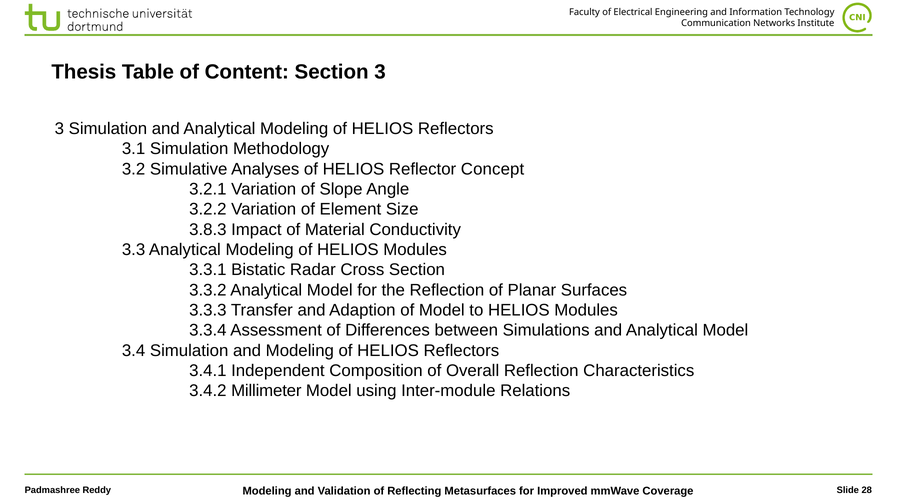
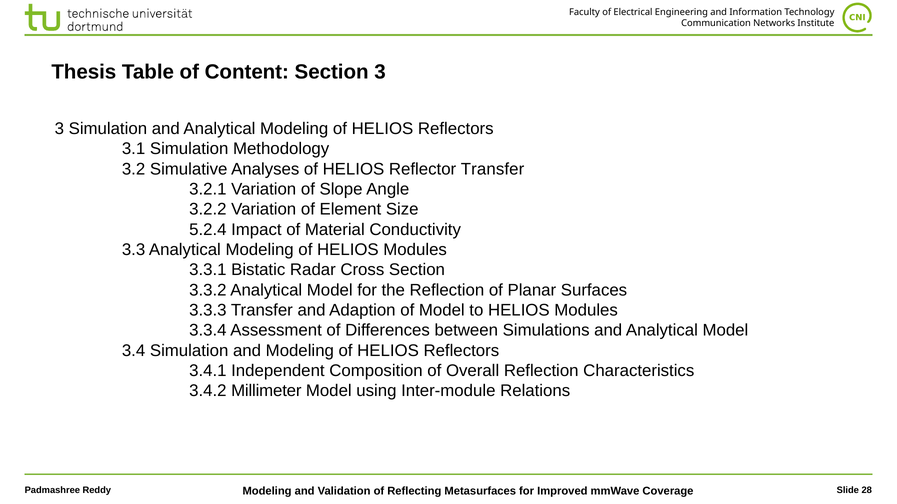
Reflector Concept: Concept -> Transfer (493, 169)
3.8.3: 3.8.3 -> 5.2.4 (208, 230)
